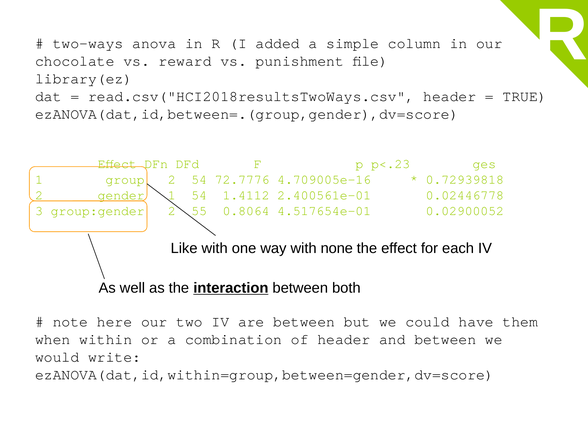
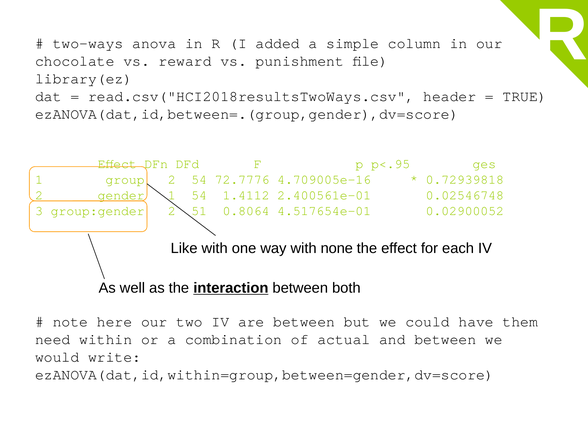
p<.23: p<.23 -> p<.95 (391, 164)
0.02446778: 0.02446778 -> 0.02546748 (465, 195)
55: 55 -> 51 (199, 211)
when: when -> need (53, 339)
of header: header -> actual (344, 339)
